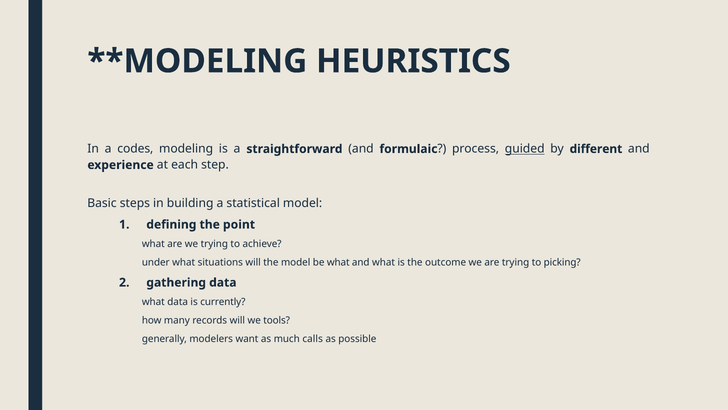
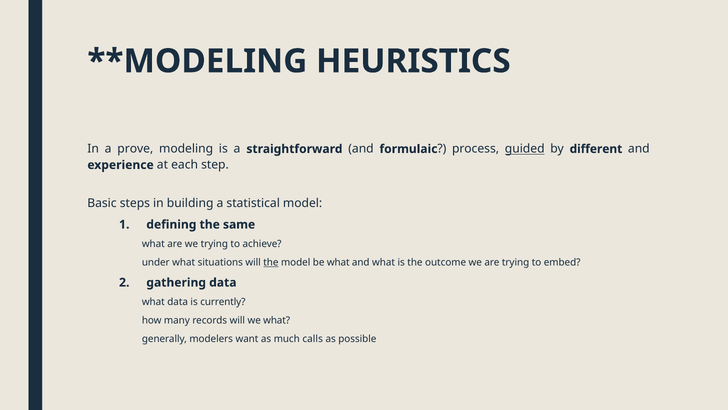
codes: codes -> prove (135, 149)
point: point -> same (239, 224)
the underline: none -> present (271, 262)
picking: picking -> embed (562, 262)
we tools: tools -> what (277, 320)
